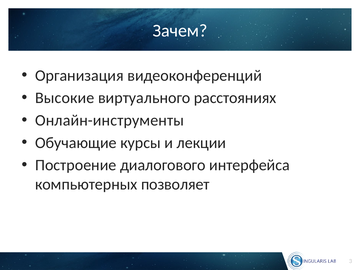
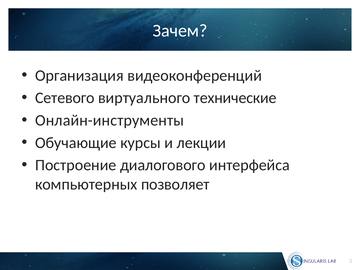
Высокие: Высокие -> Сетевого (65, 98)
расстояниях: расстояниях -> технические (235, 98)
